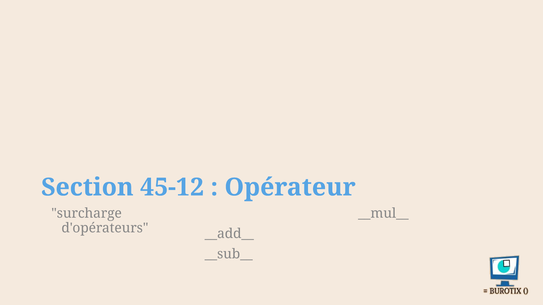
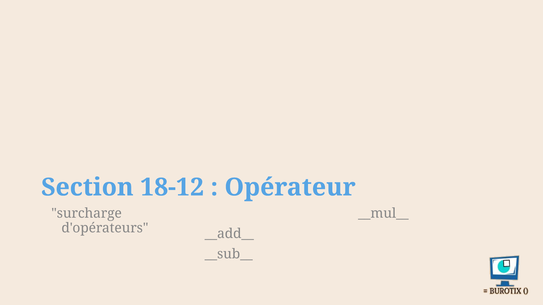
45-12: 45-12 -> 18-12 (172, 188)
